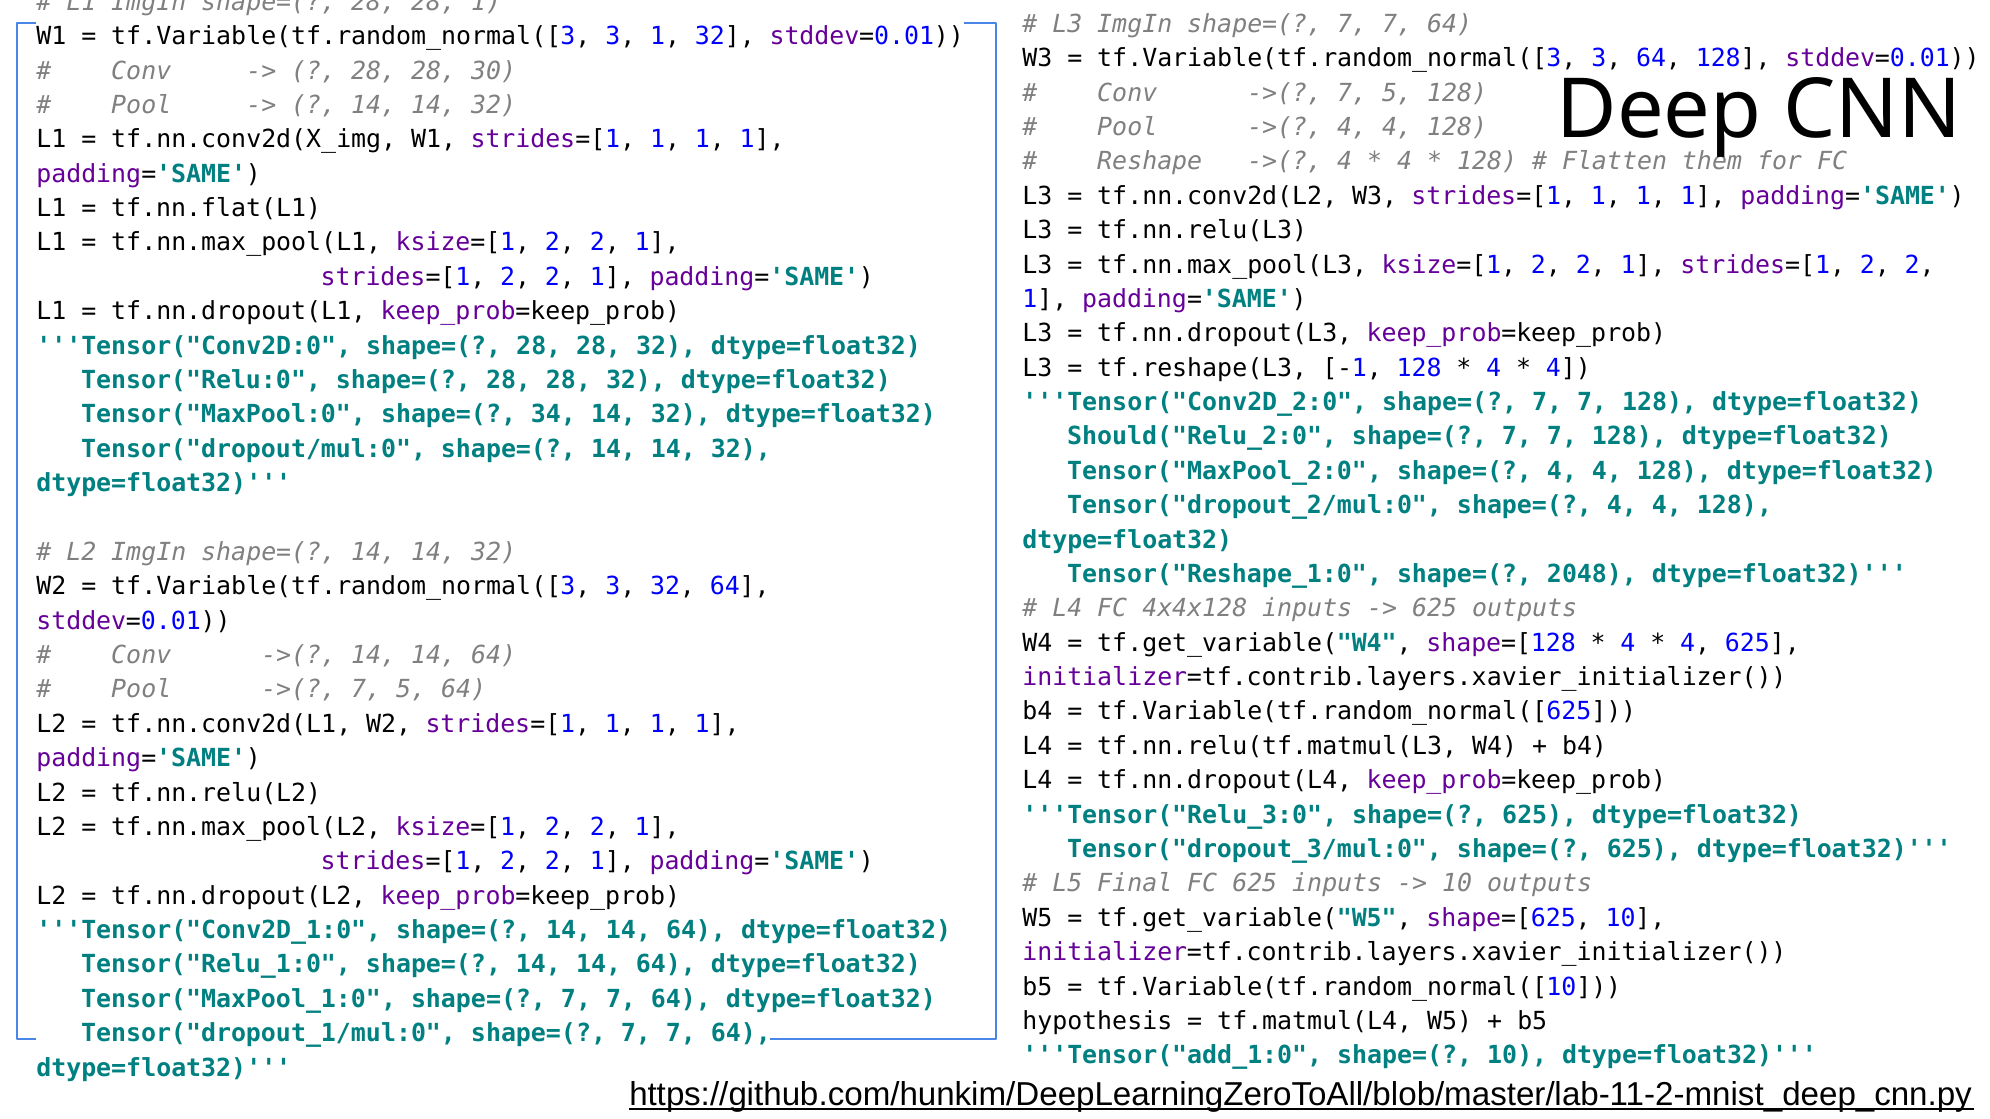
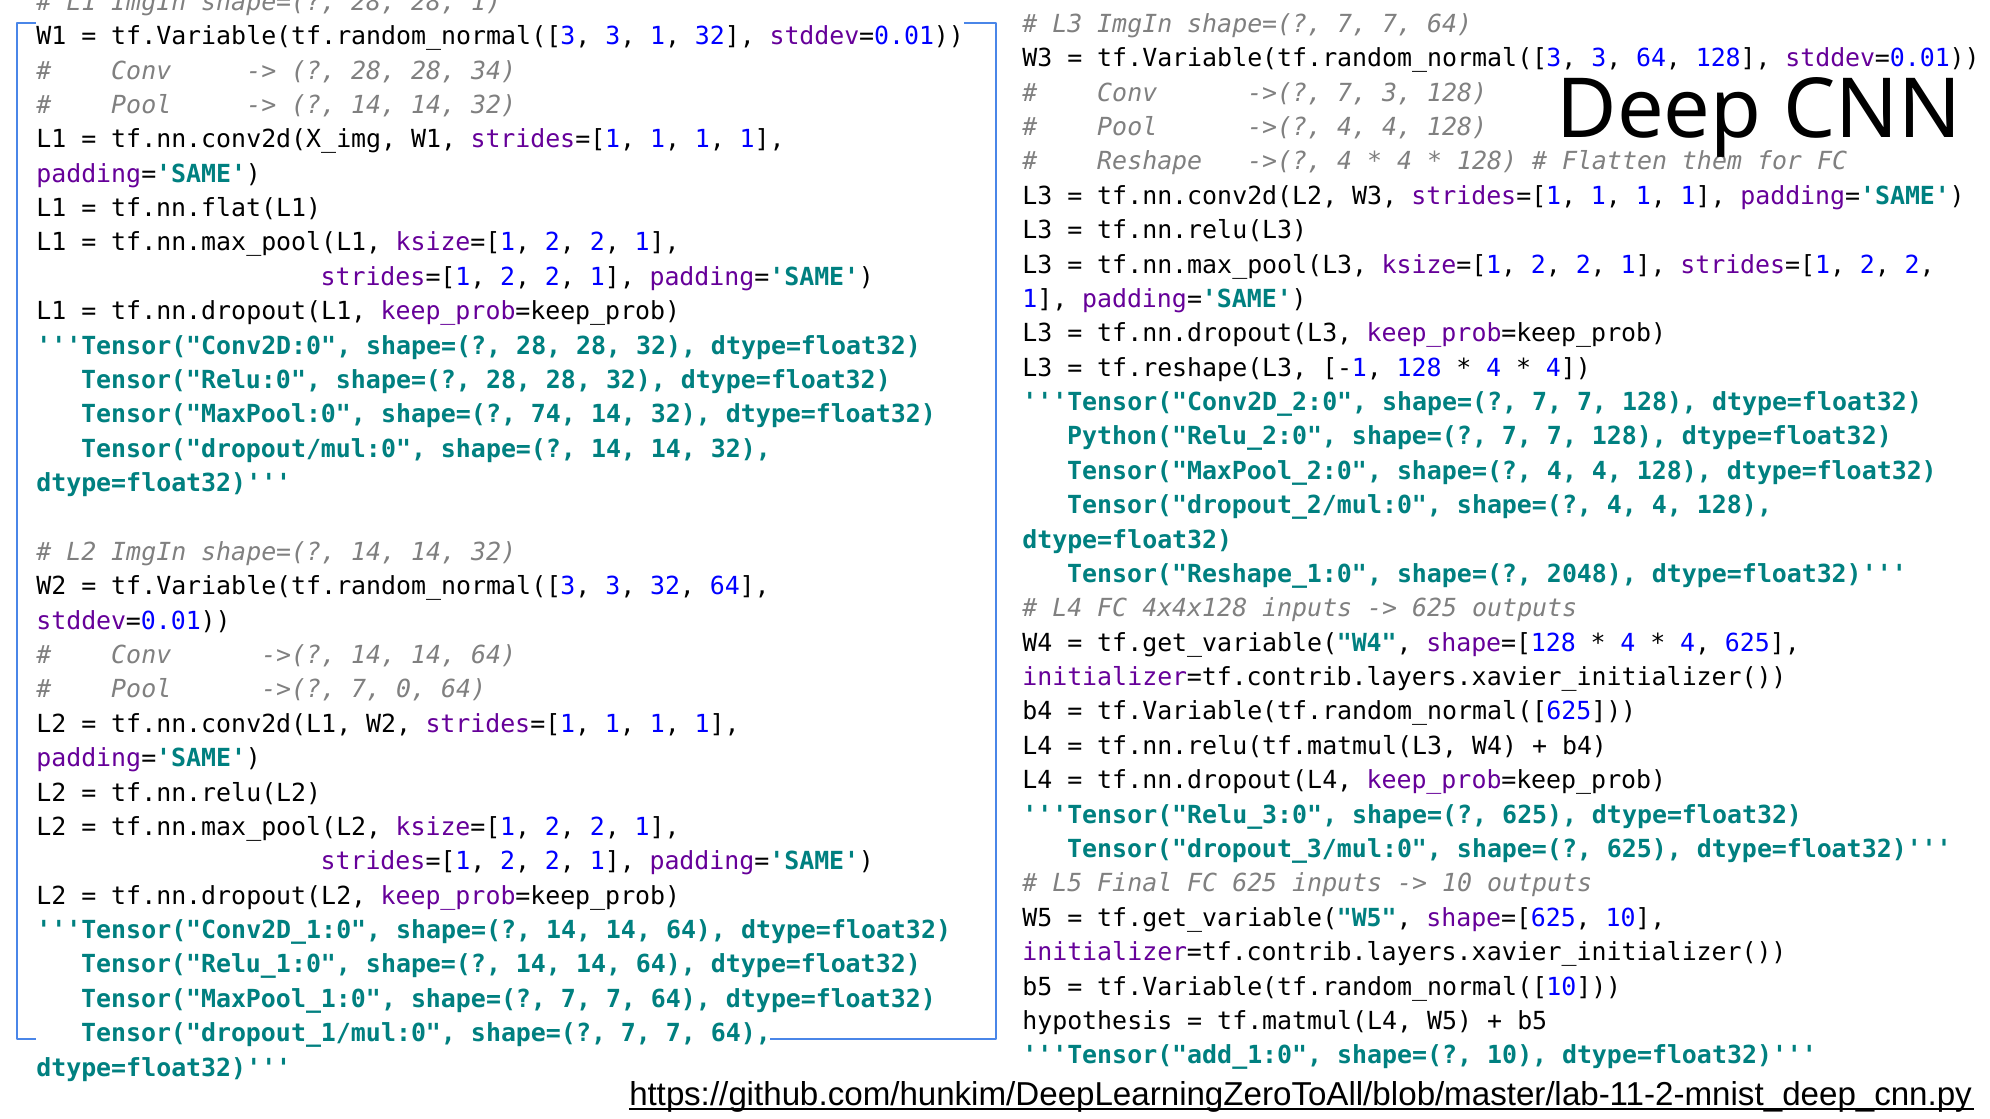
30: 30 -> 34 (494, 71)
5: 5 -> 3 (1397, 93)
34: 34 -> 74 (553, 415)
Should("Relu_2:0: Should("Relu_2:0 -> Python("Relu_2:0 (1202, 437)
5: 5 -> 0 (411, 690)
